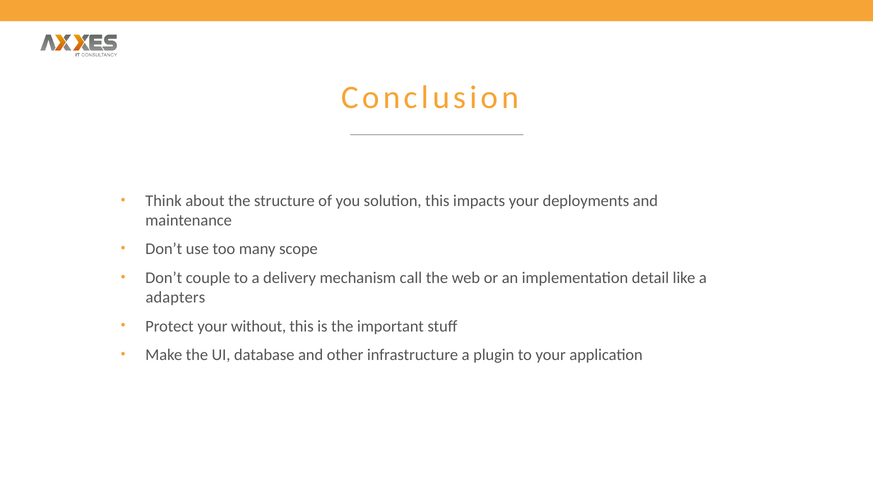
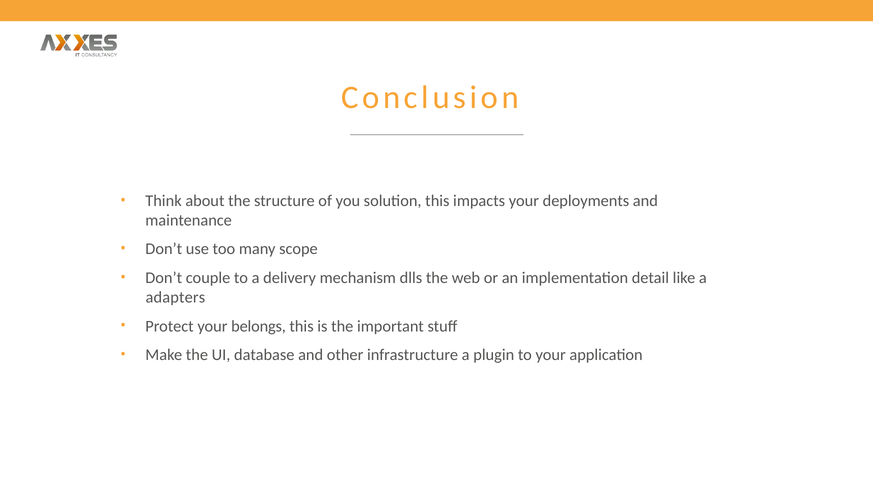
call: call -> dlls (411, 278)
without: without -> belongs (259, 326)
